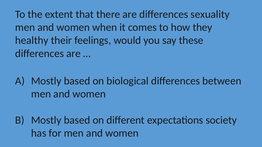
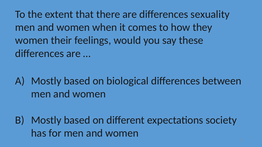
healthy: healthy -> women (32, 40)
